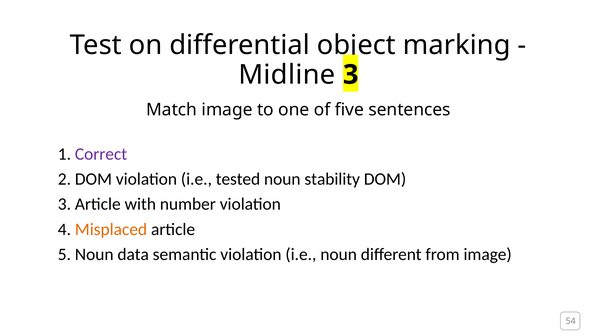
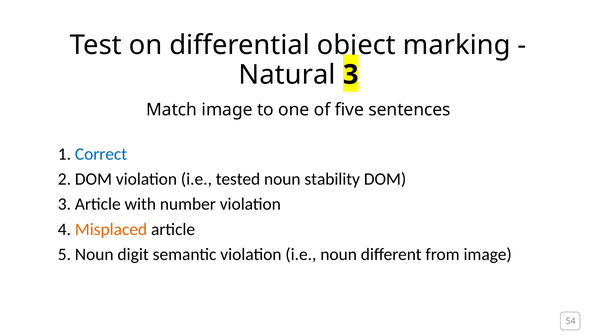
Midline: Midline -> Natural (287, 75)
Correct colour: purple -> blue (101, 154)
data: data -> digit (133, 254)
